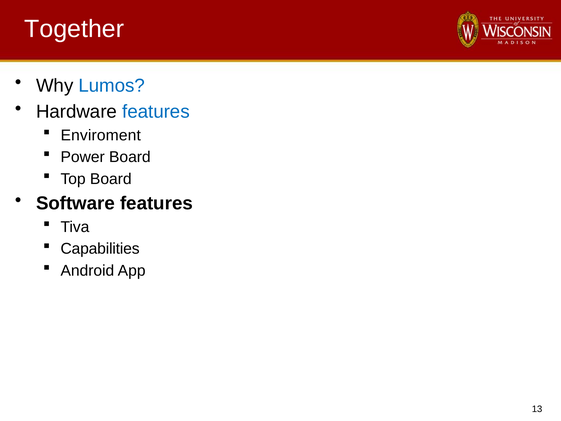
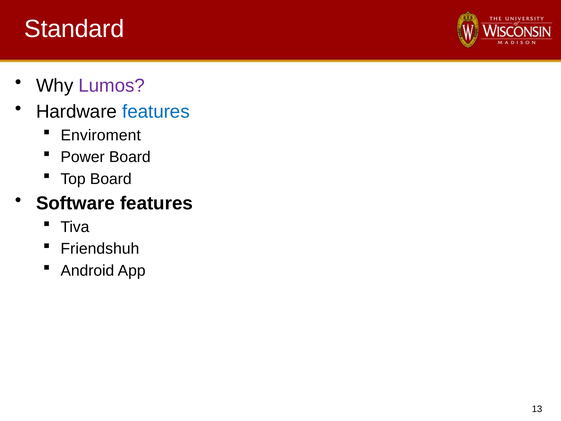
Together: Together -> Standard (74, 29)
Lumos colour: blue -> purple (112, 85)
Capabilities: Capabilities -> Friendshuh (100, 249)
